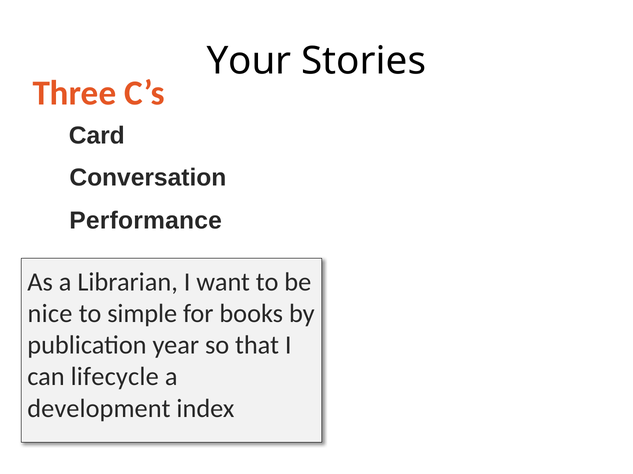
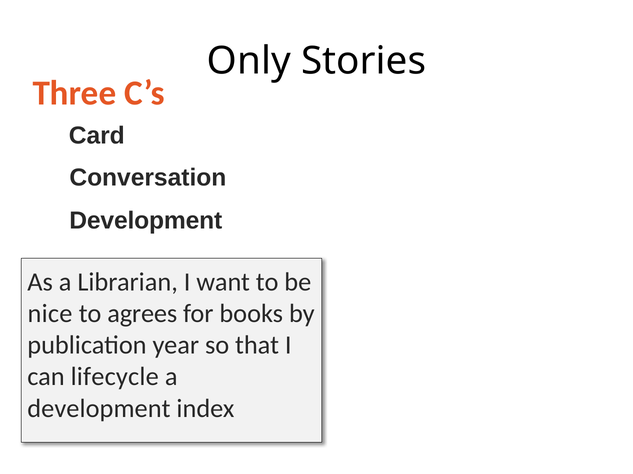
Your: Your -> Only (249, 61)
Performance: Performance -> Development (146, 221)
simple: simple -> agrees (142, 314)
